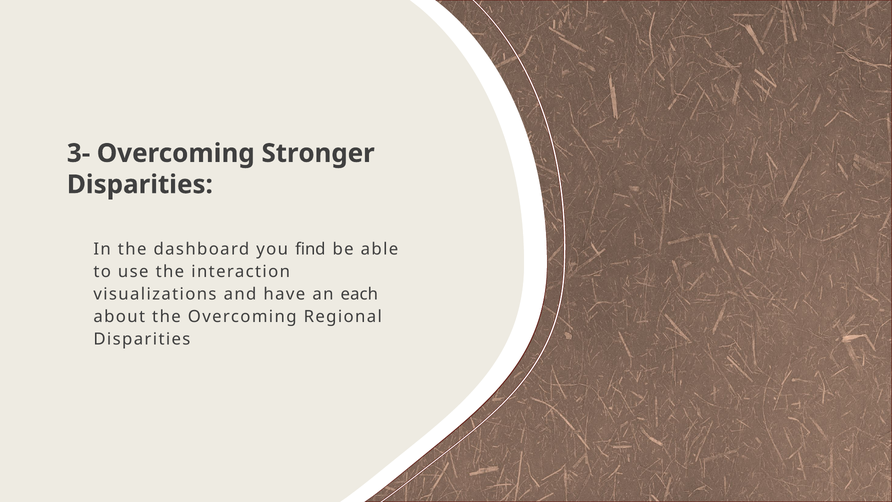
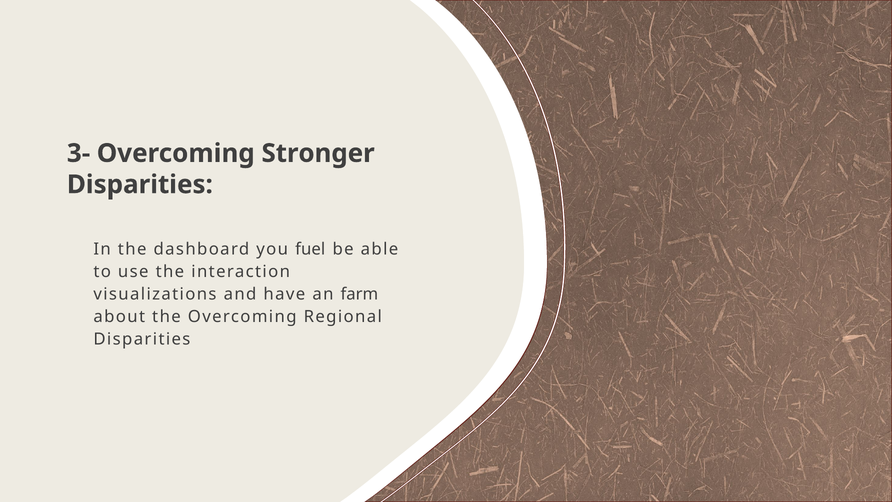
find: find -> fuel (310, 249)
each: each -> farm (359, 294)
